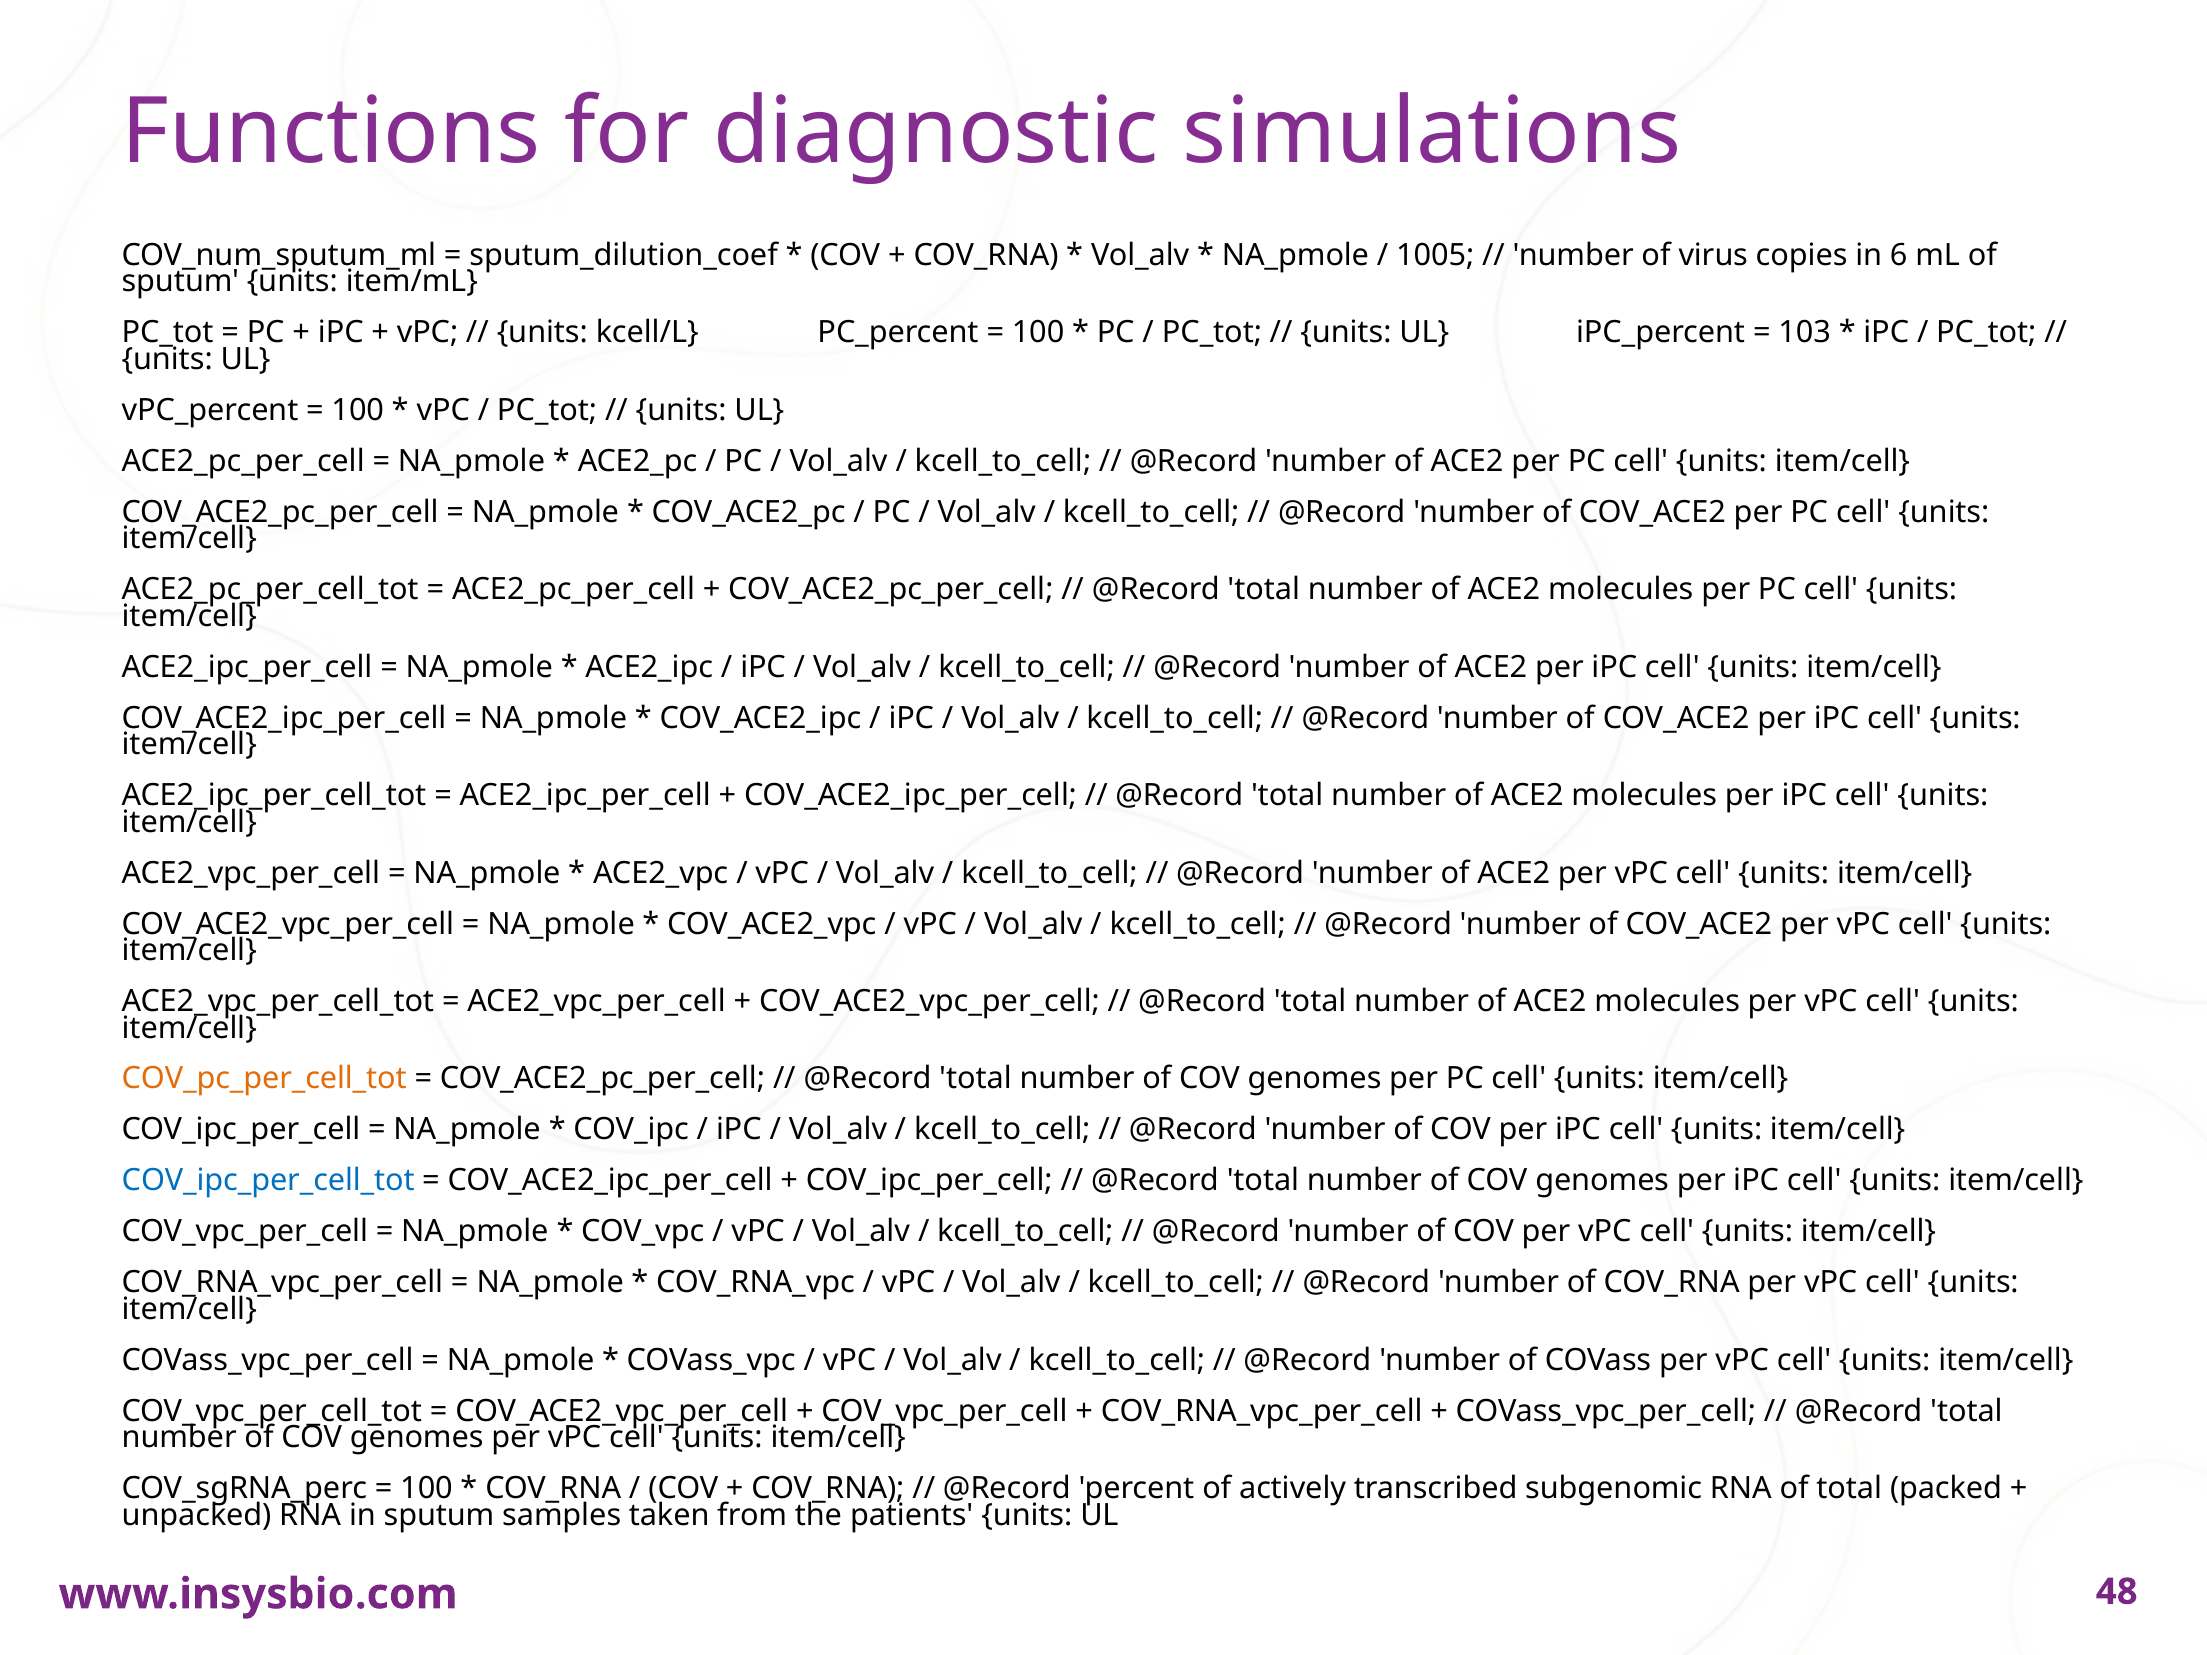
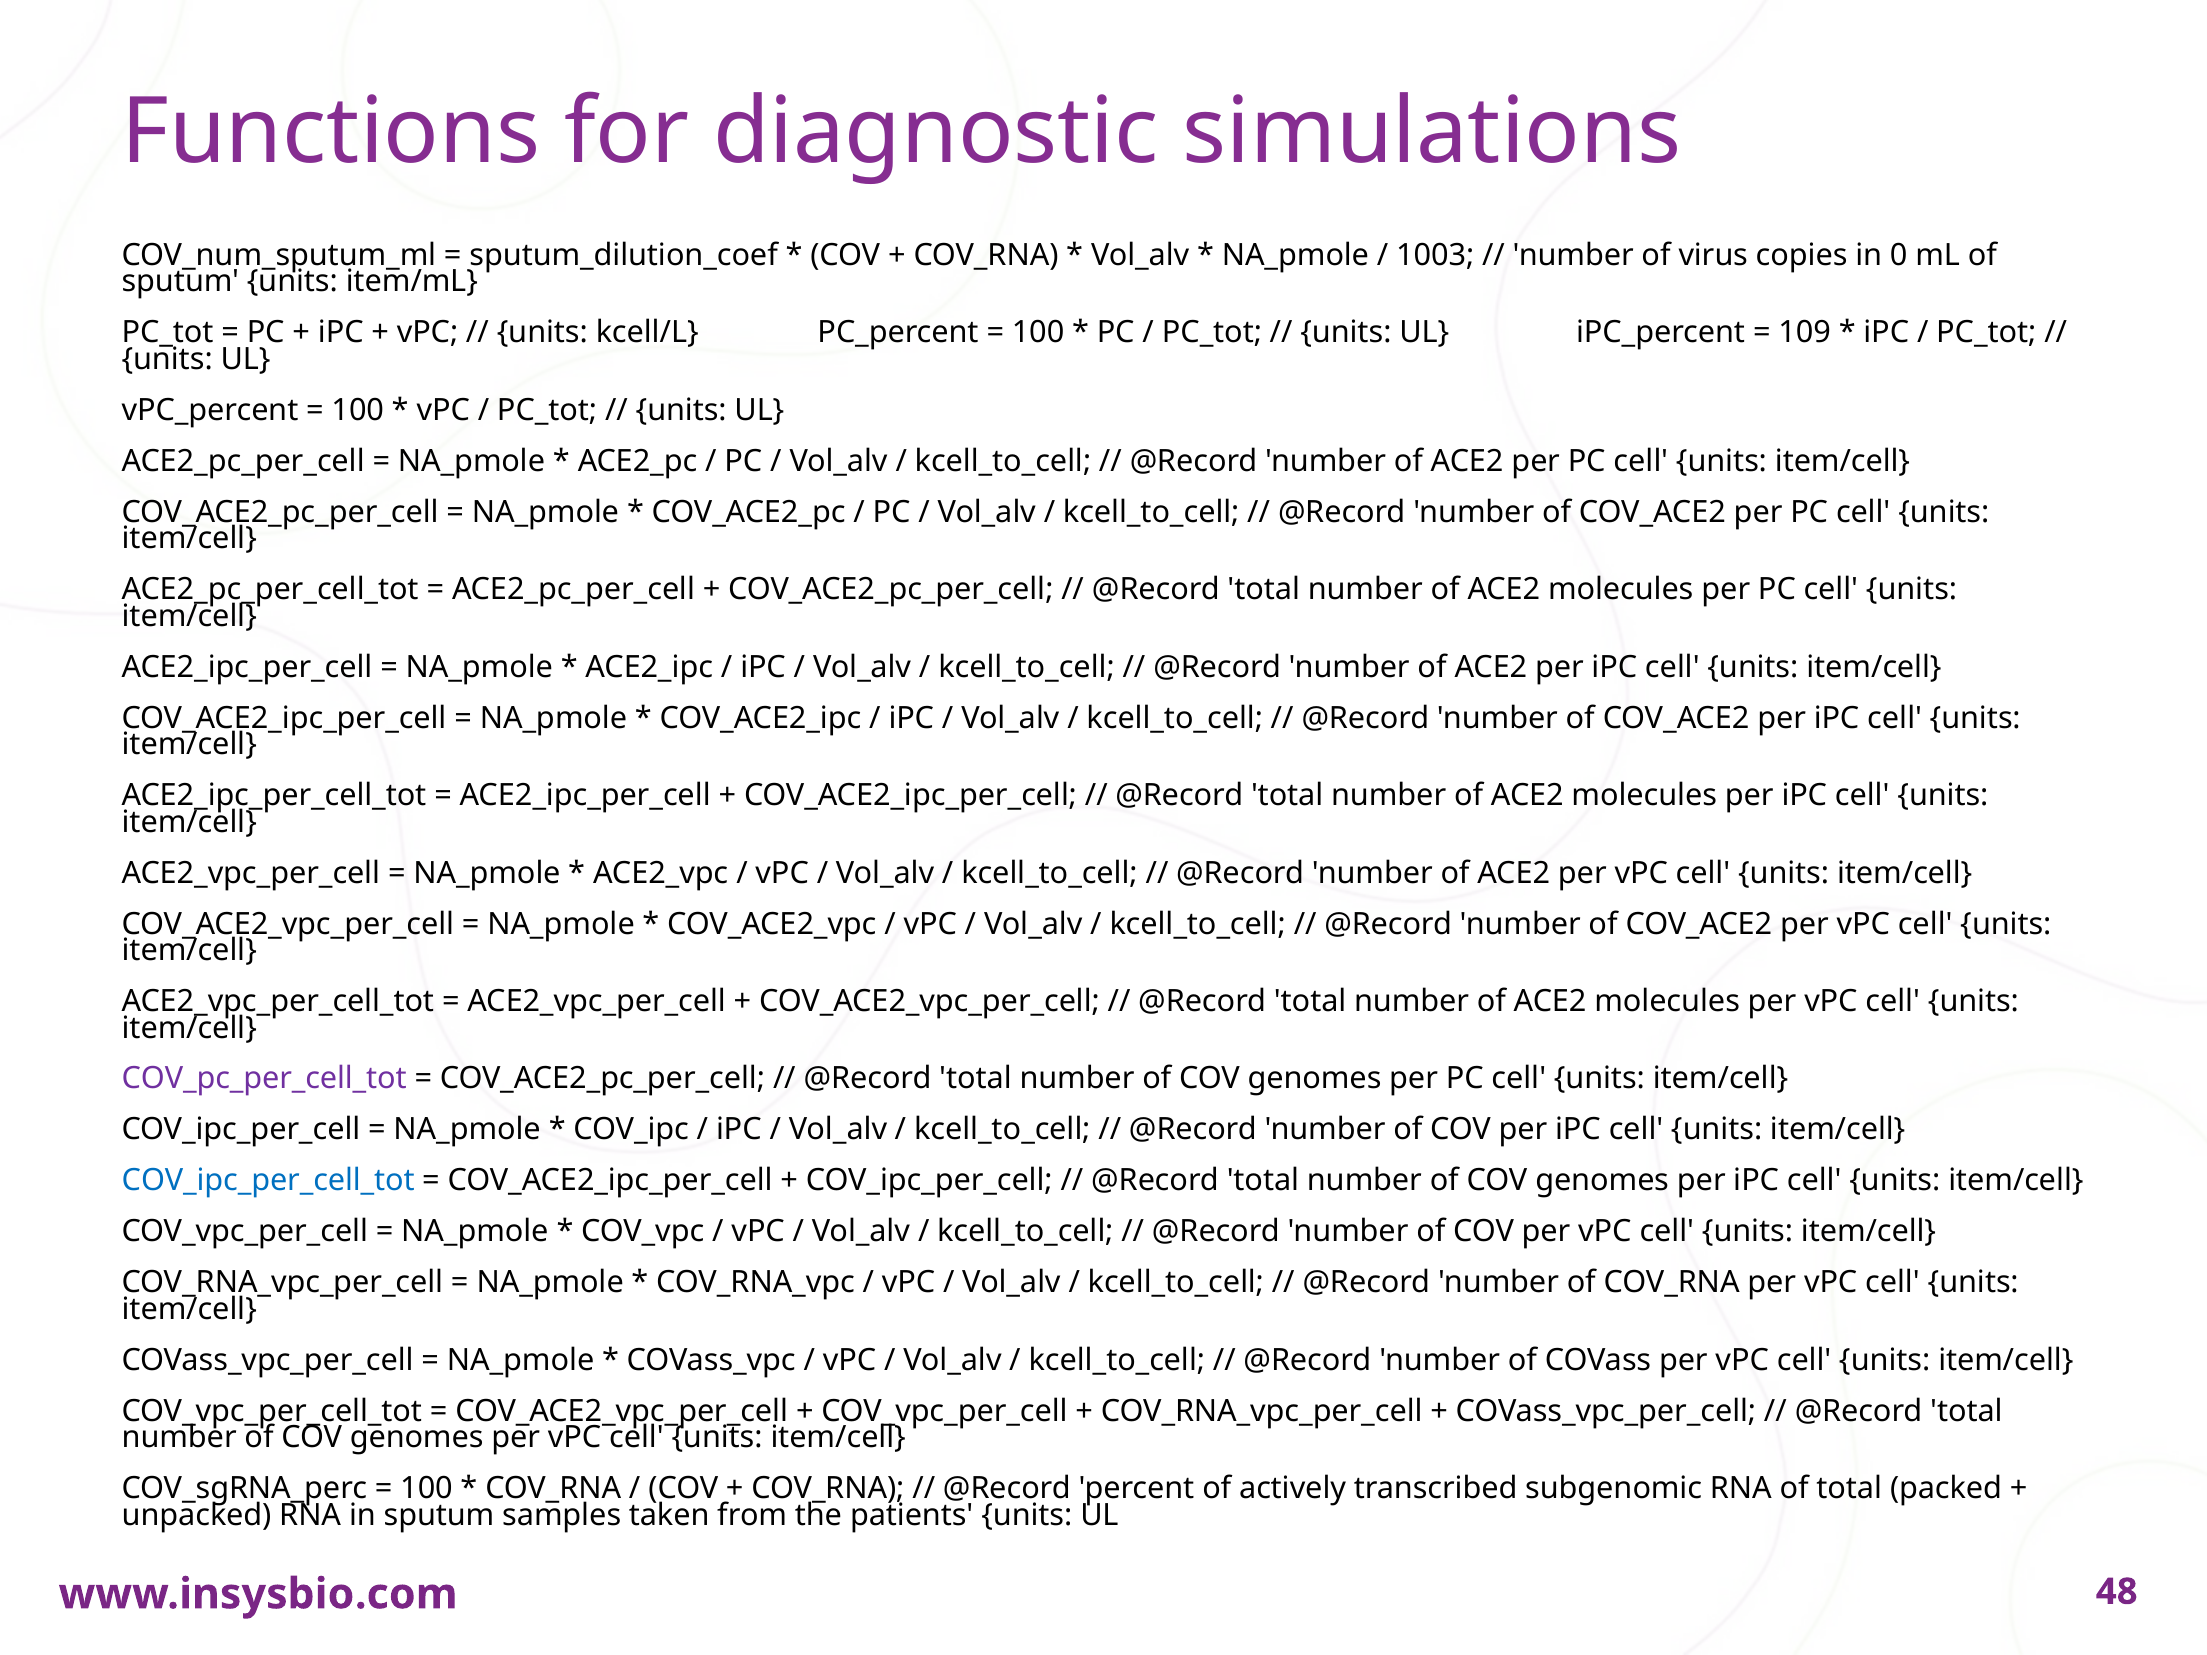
1005: 1005 -> 1003 (1435, 255)
6: 6 -> 0 (1899, 255)
103: 103 -> 109 (1805, 332)
COV_pc_per_cell_tot colour: orange -> purple (264, 1079)
